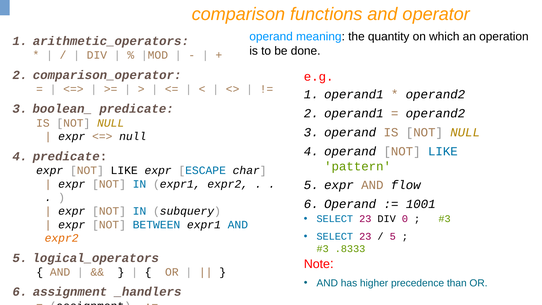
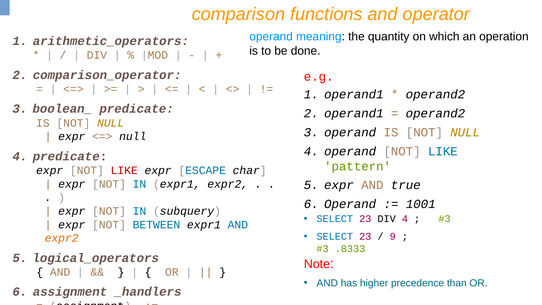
LIKE colour: black -> red (124, 170)
flow: flow -> true (406, 185)
DIV 0: 0 -> 4 (405, 219)
5: 5 -> 9 (393, 236)
